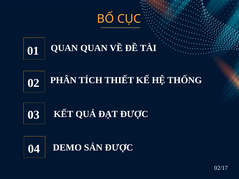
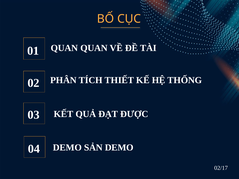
SẢN ĐƯỢC: ĐƯỢC -> DEMO (119, 148)
